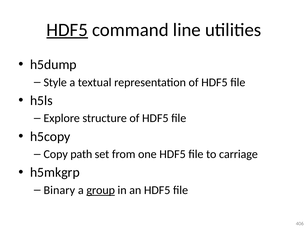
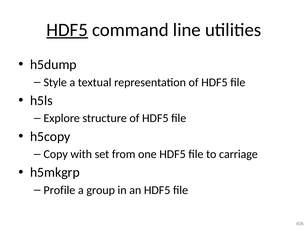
path: path -> with (81, 154)
Binary: Binary -> Profile (59, 190)
group underline: present -> none (101, 190)
